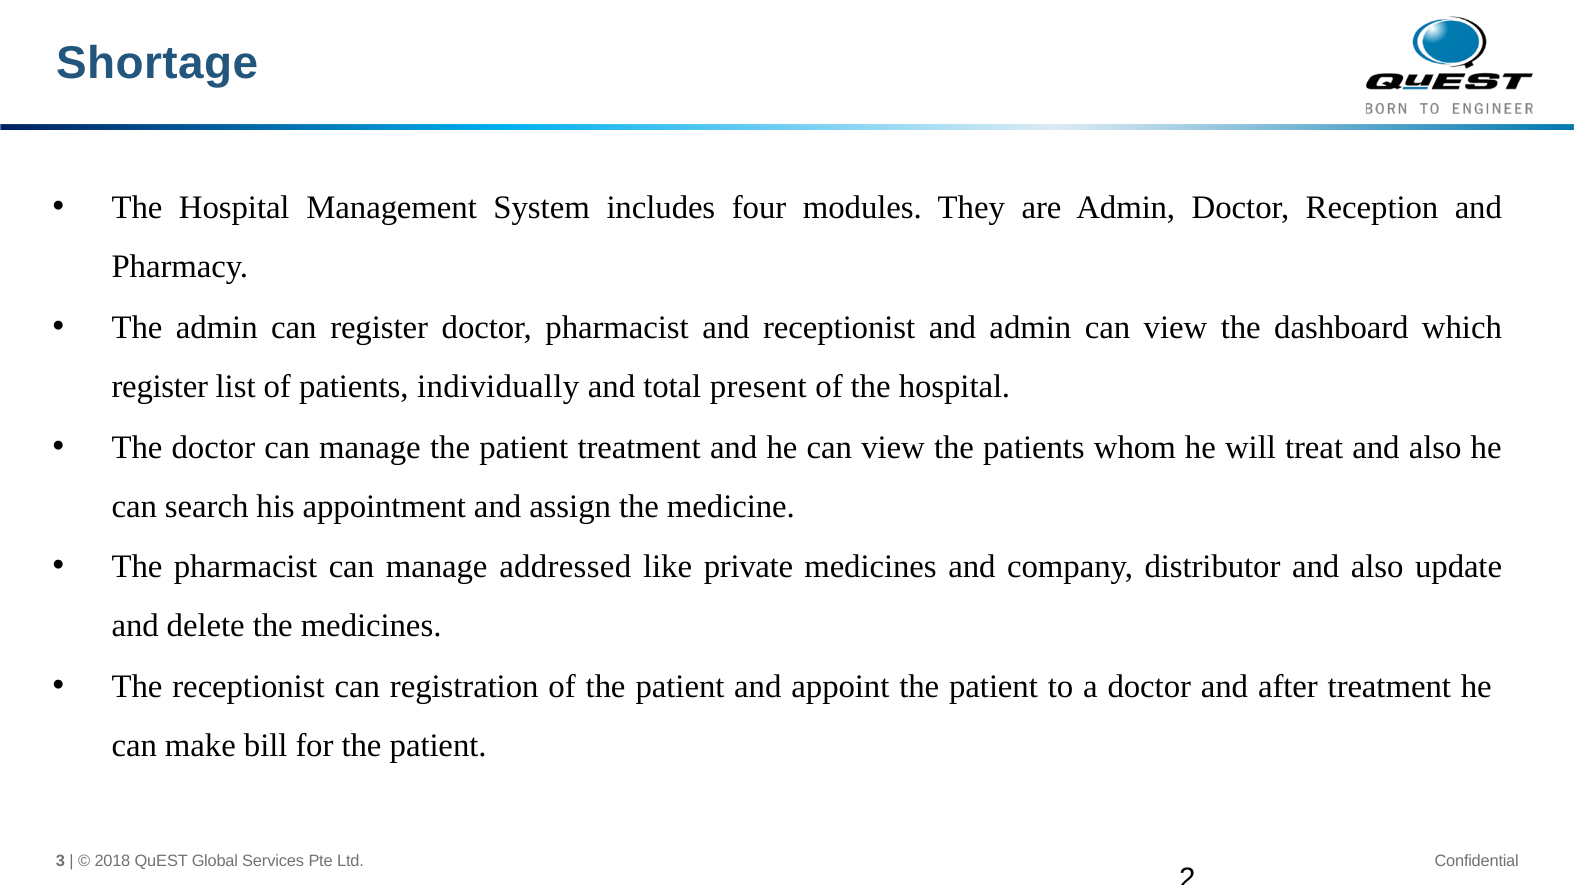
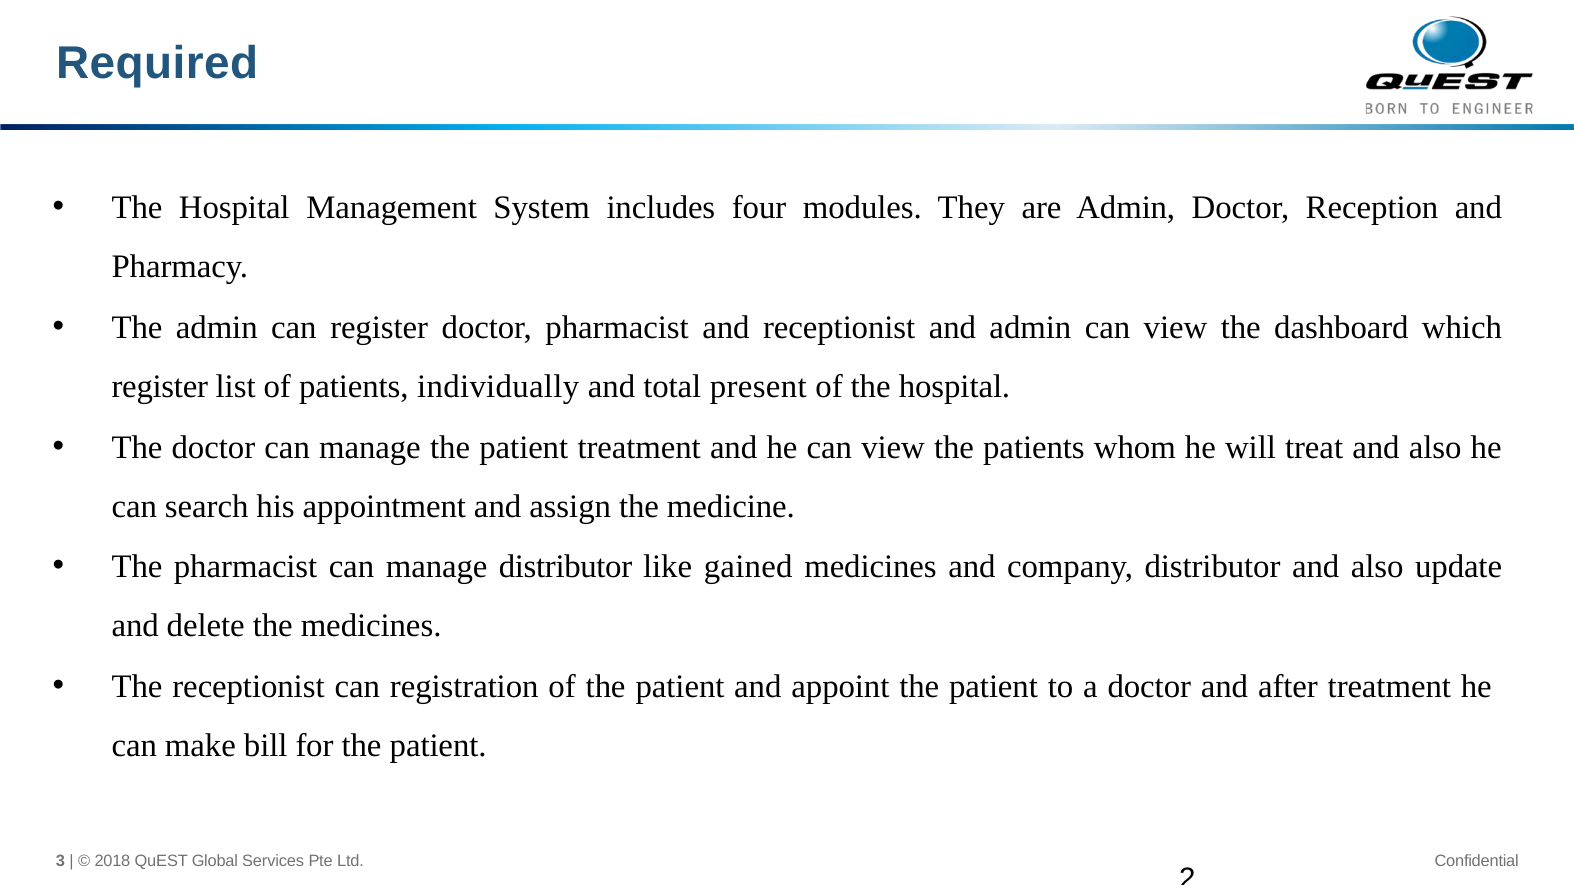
Shortage: Shortage -> Required (157, 64)
manage addressed: addressed -> distributor (566, 567)
private: private -> gained (748, 567)
